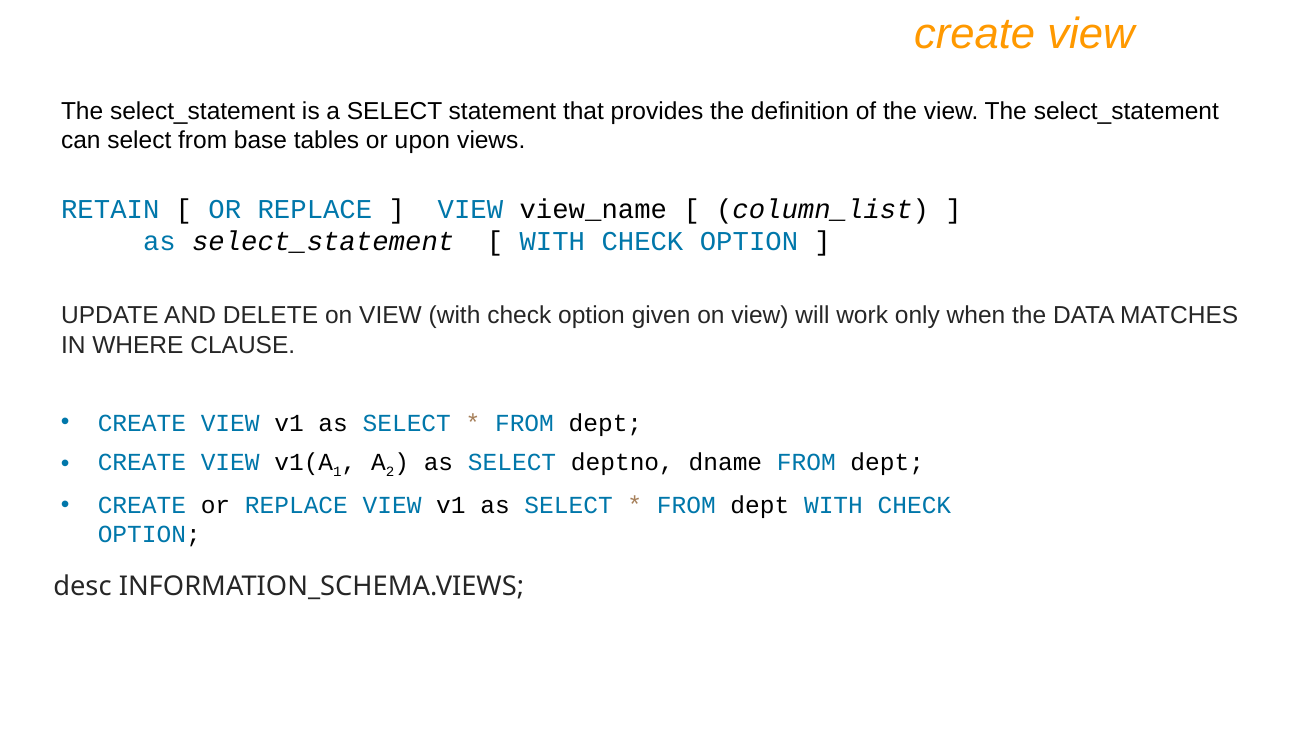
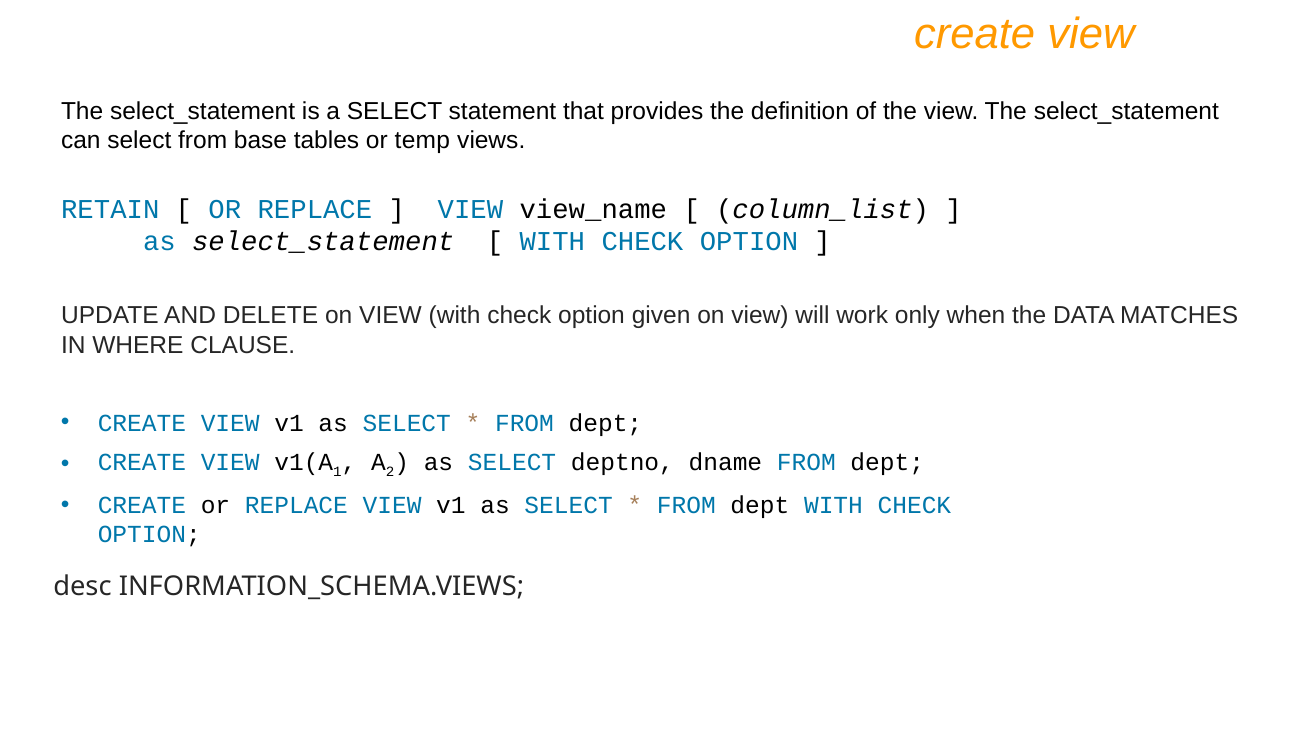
upon: upon -> temp (422, 141)
